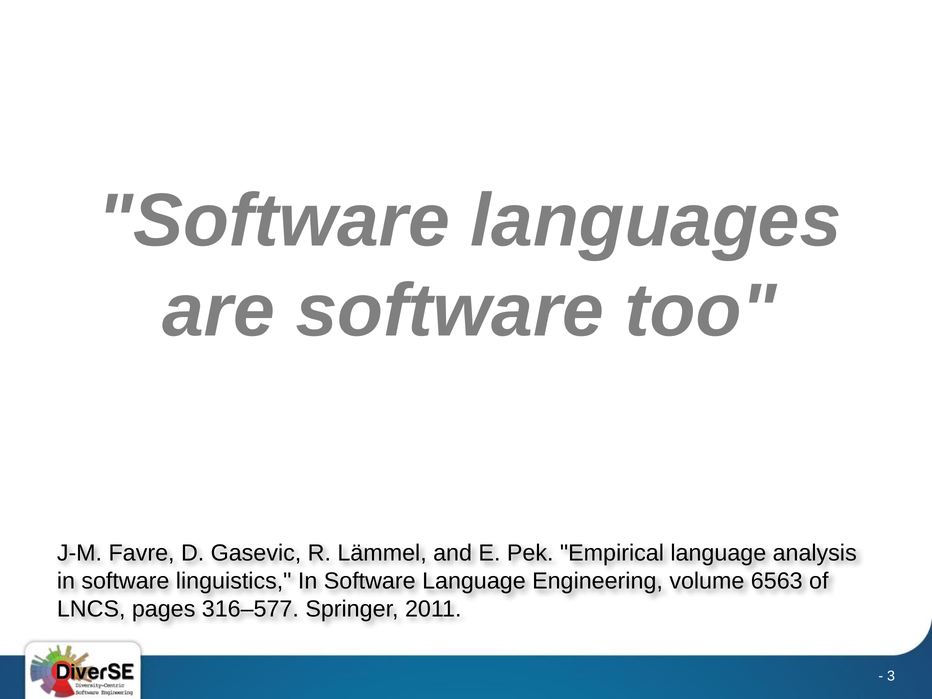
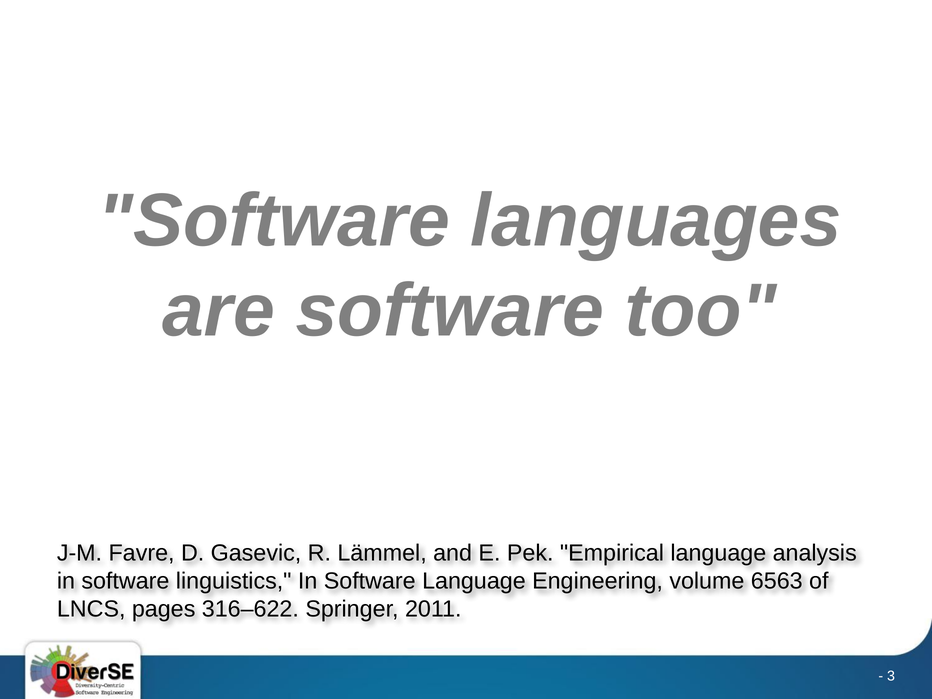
316–577: 316–577 -> 316–622 (250, 609)
